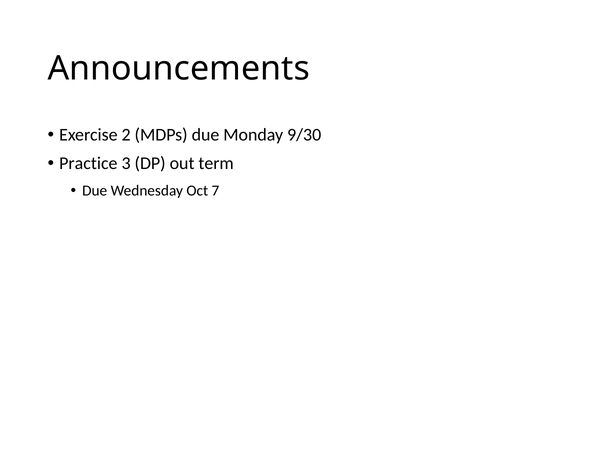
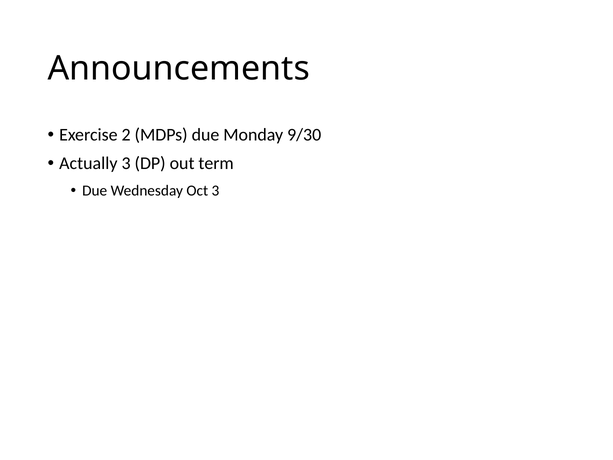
Practice: Practice -> Actually (88, 163)
Oct 7: 7 -> 3 (215, 191)
